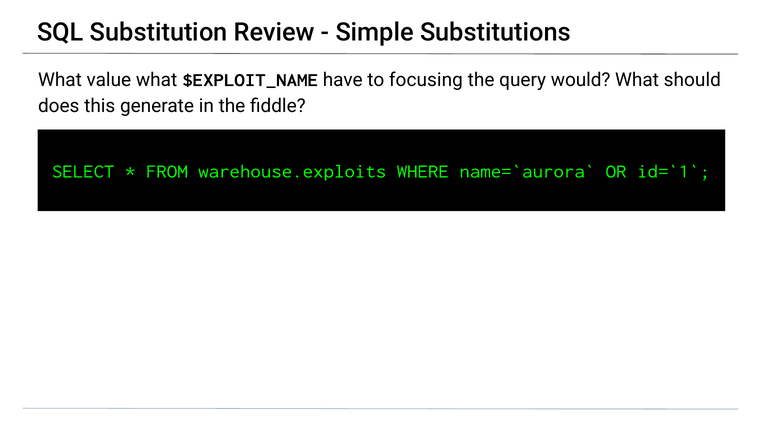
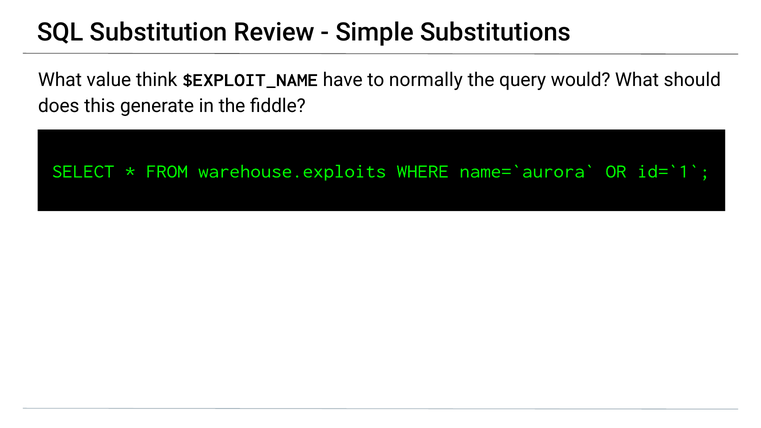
value what: what -> think (157, 80)
focusing: focusing -> normally (426, 80)
